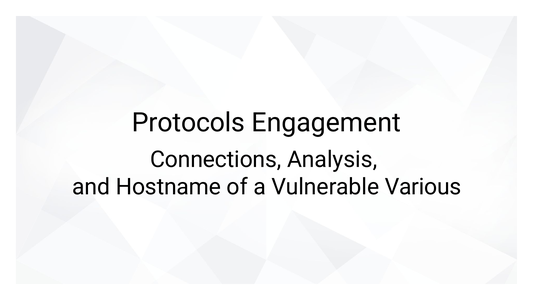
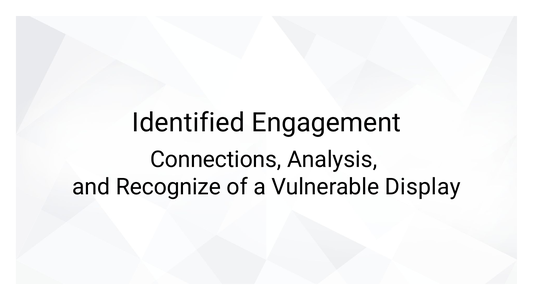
Protocols: Protocols -> Identified (188, 123)
Hostname: Hostname -> Recognize (168, 187)
Various: Various -> Display (423, 187)
